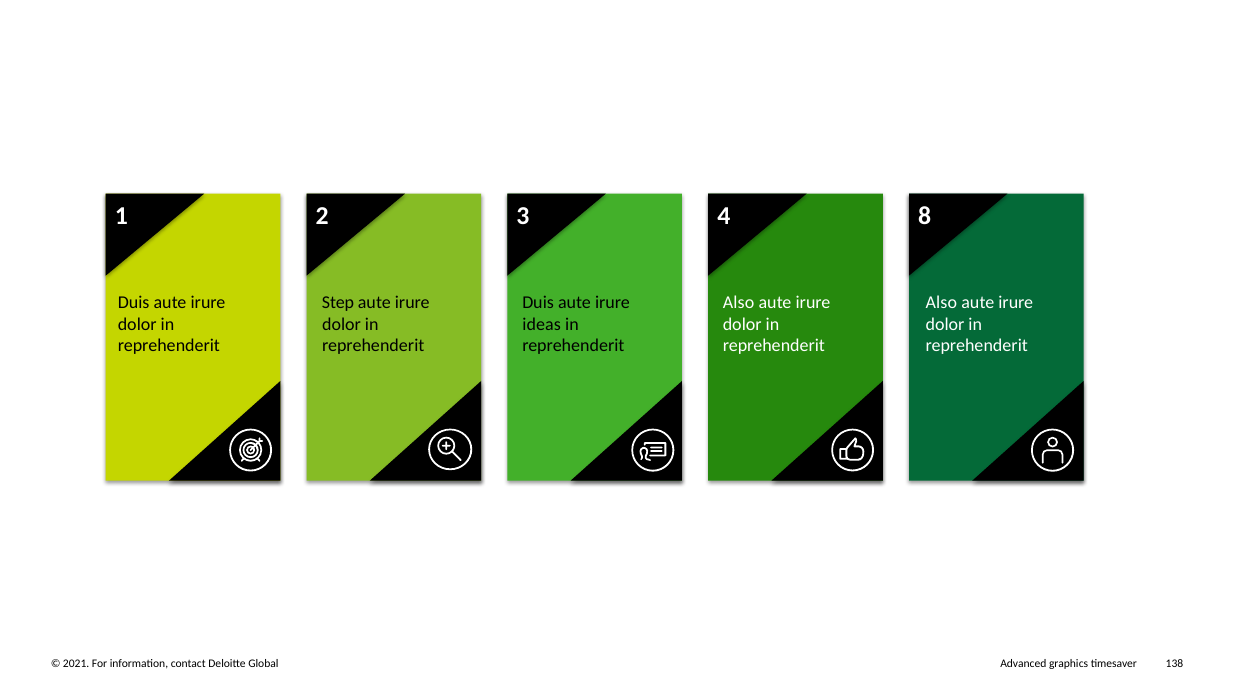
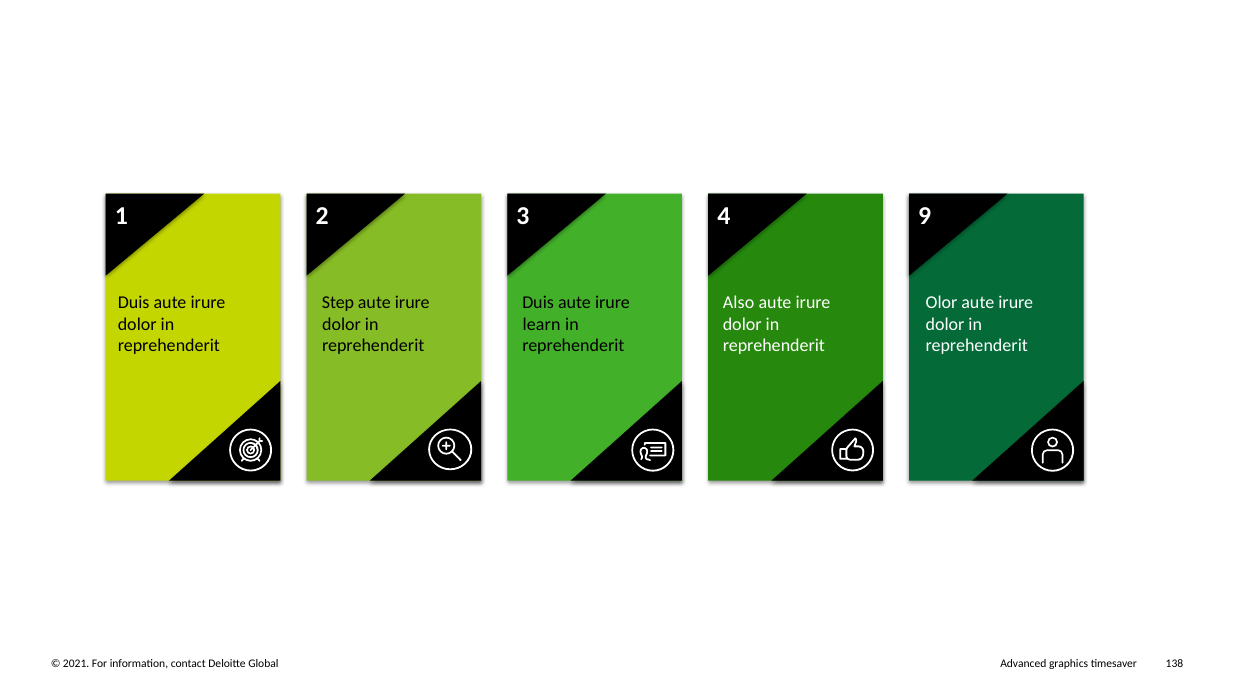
8: 8 -> 9 (925, 216)
Also: Also -> Olor (941, 303)
ideas: ideas -> learn (542, 324)
